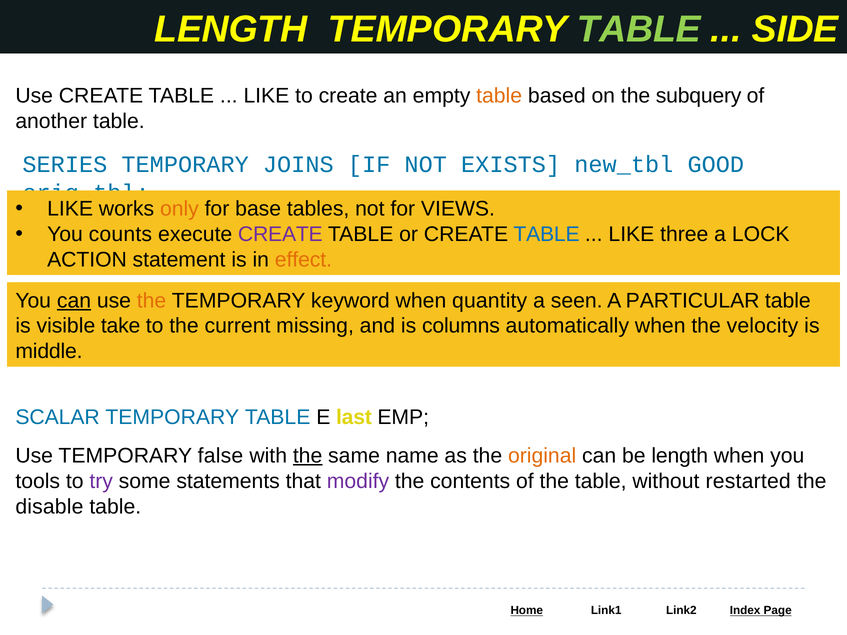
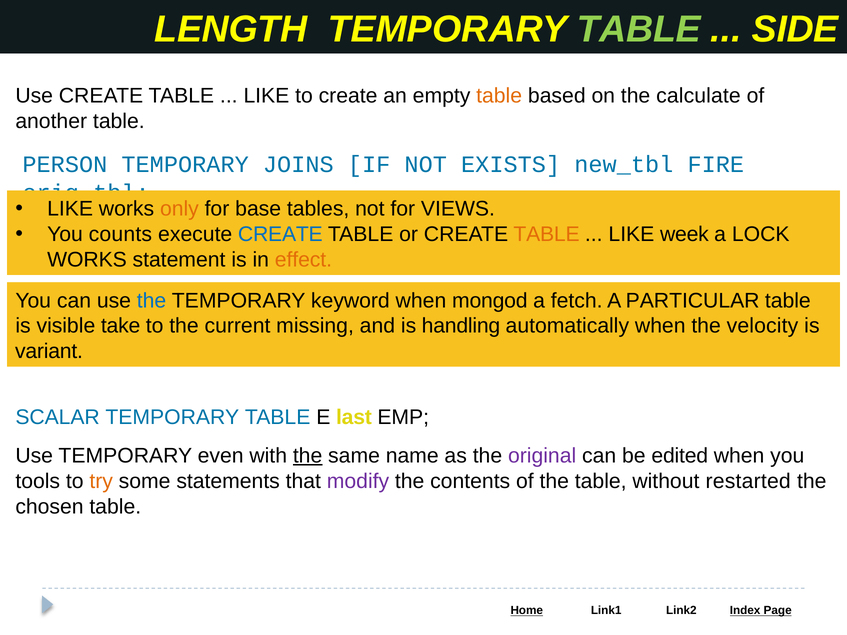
subquery: subquery -> calculate (698, 96)
SERIES: SERIES -> PERSON (65, 165)
GOOD: GOOD -> FIRE (716, 165)
CREATE colour: purple -> blue (280, 234)
TABLE colour: blue -> orange (547, 234)
three: three -> week (684, 234)
ACTION: ACTION -> WORKS (87, 260)
can underline: present -> none (74, 301)
the colour: orange -> blue (152, 301)
quantity: quantity -> mongod (490, 301)
seen: seen -> fetch (577, 301)
columns: columns -> handling (461, 326)
middle: middle -> variant (49, 351)
false: false -> even (221, 456)
original colour: orange -> purple (542, 456)
be length: length -> edited (680, 456)
try colour: purple -> orange (101, 481)
disable: disable -> chosen (49, 507)
